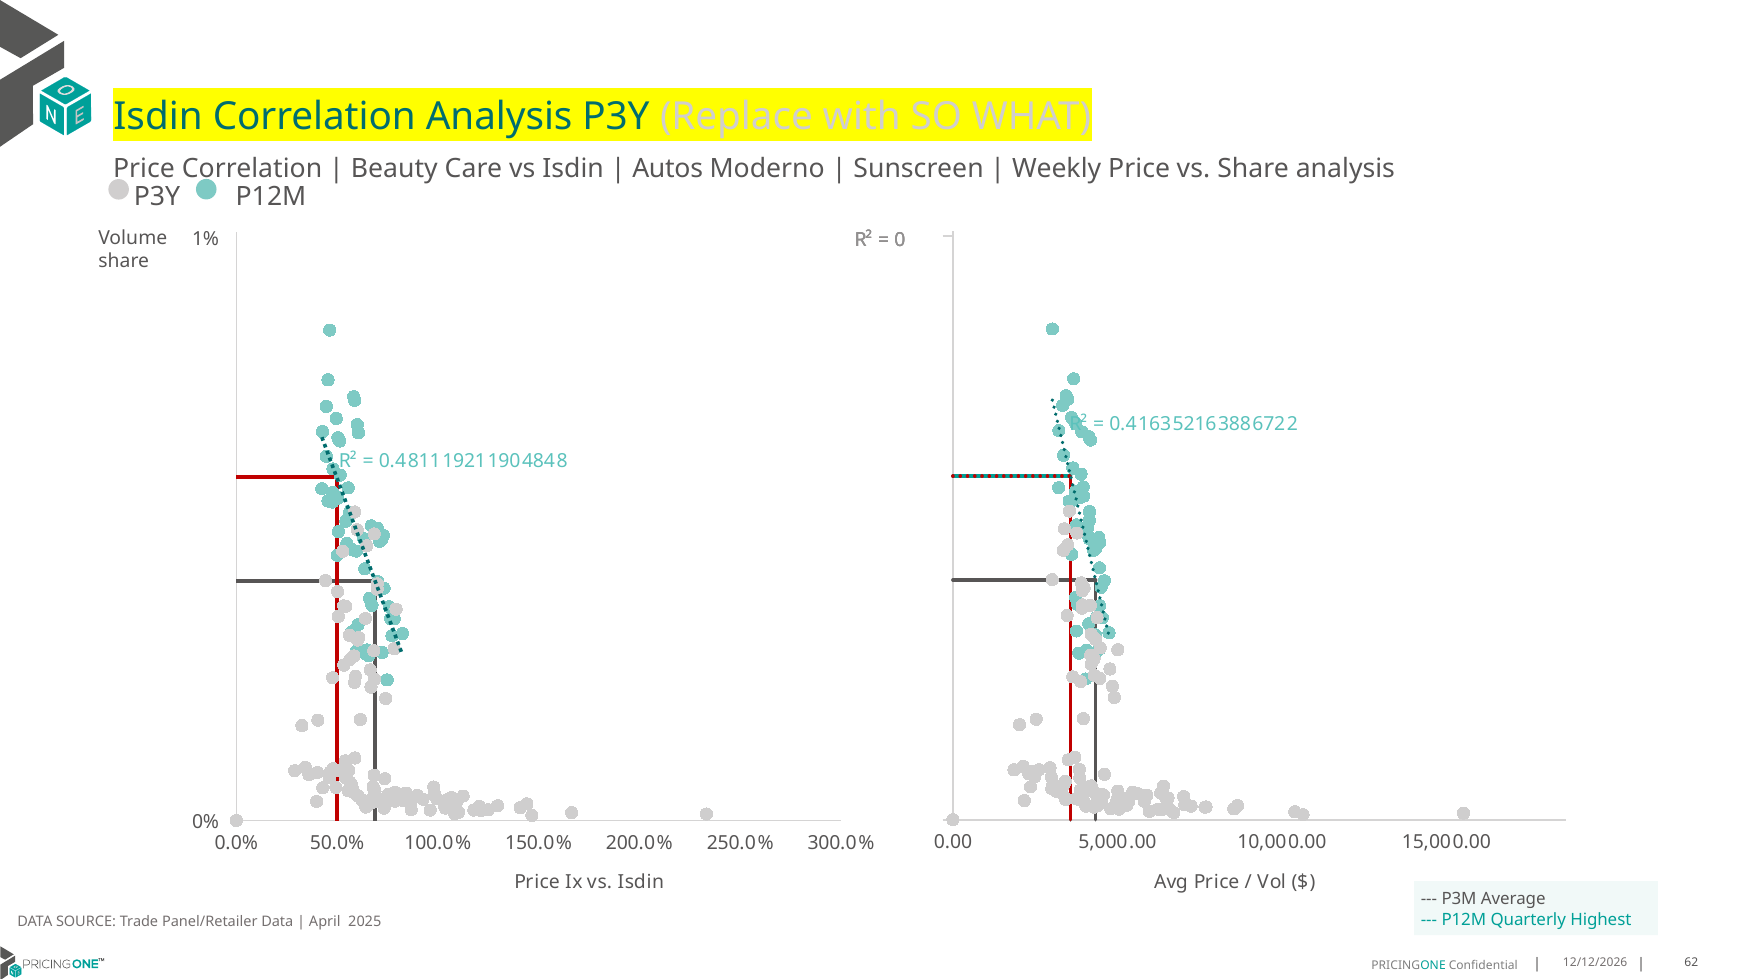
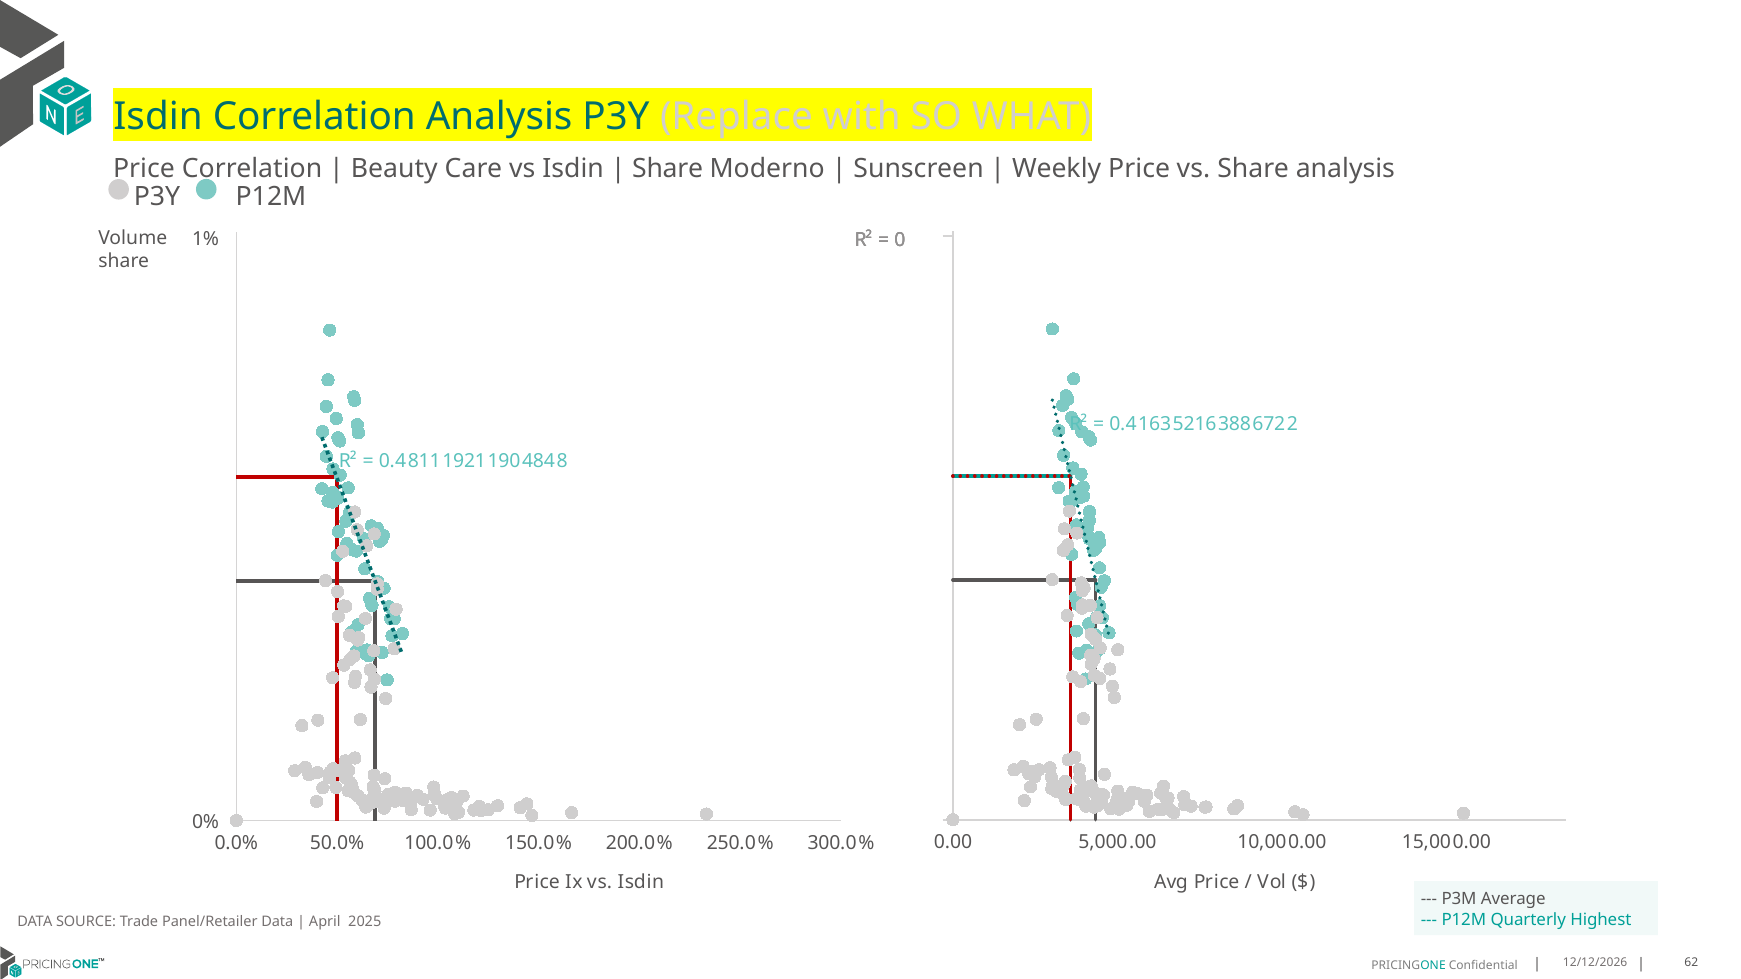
Autos: Autos -> Share (668, 168)
